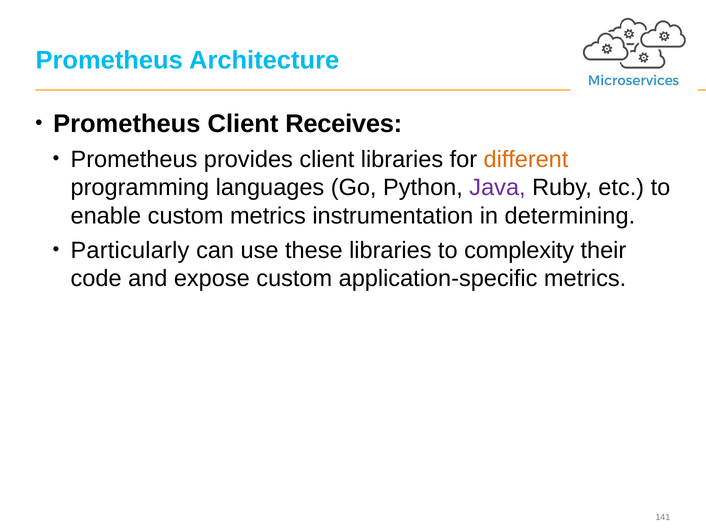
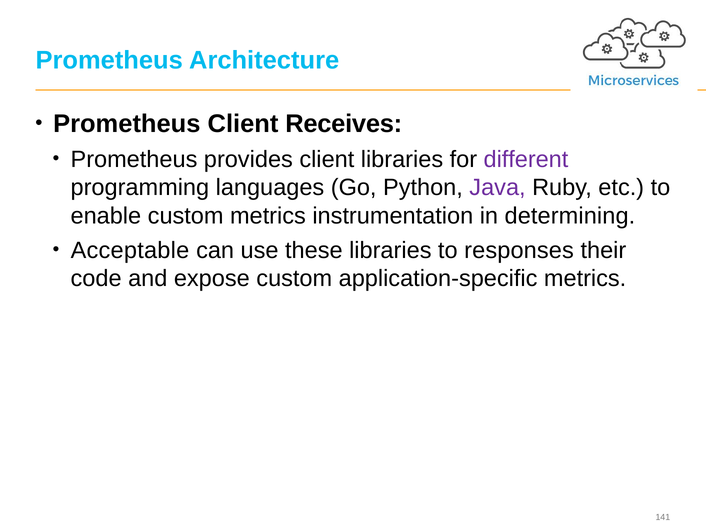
different colour: orange -> purple (526, 159)
Particularly: Particularly -> Acceptable (130, 250)
complexity: complexity -> responses (519, 250)
